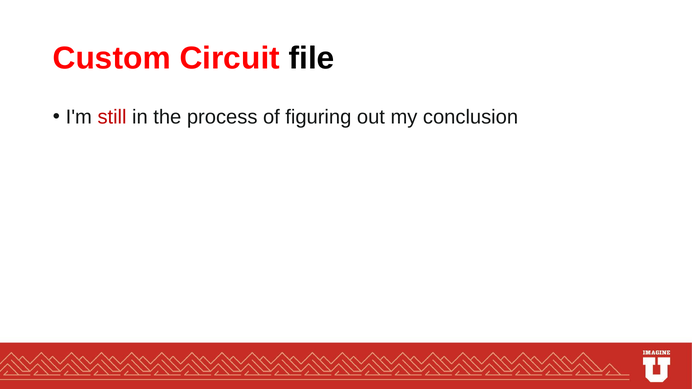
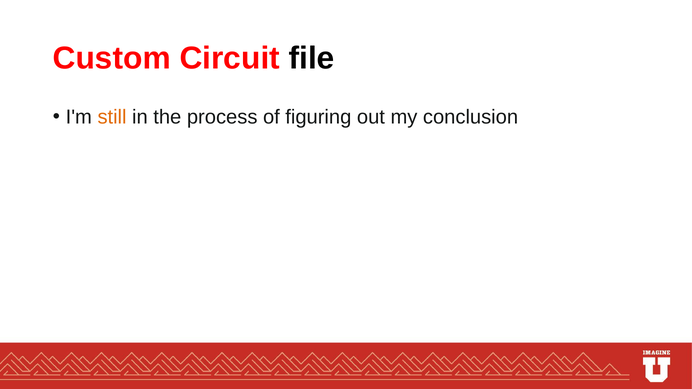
still colour: red -> orange (112, 117)
